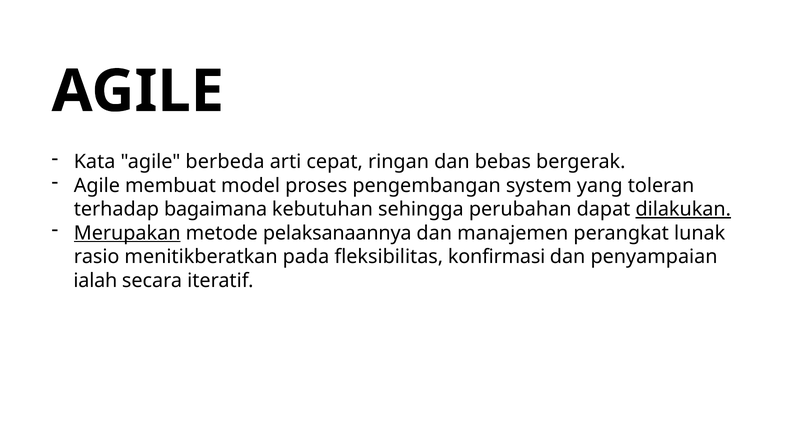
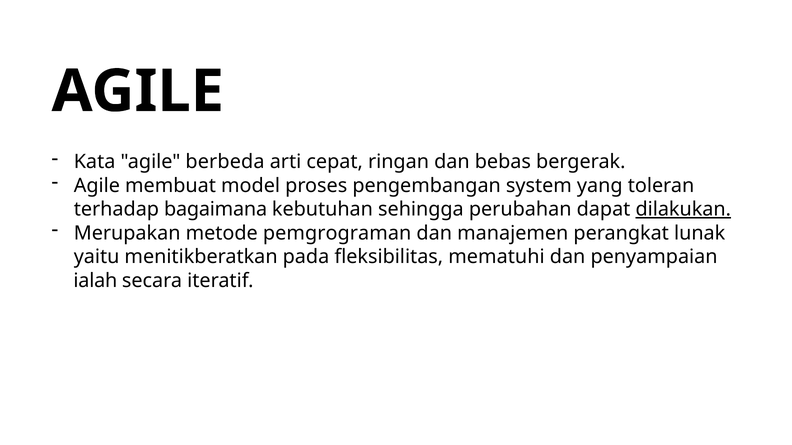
Merupakan underline: present -> none (127, 233)
pelaksanaannya: pelaksanaannya -> pemgrograman (337, 233)
rasio: rasio -> yaitu (97, 257)
konfirmasi: konfirmasi -> mematuhi (496, 257)
